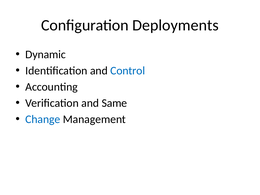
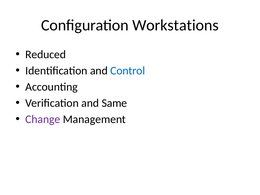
Deployments: Deployments -> Workstations (175, 25)
Dynamic: Dynamic -> Reduced (46, 55)
Change colour: blue -> purple (43, 119)
